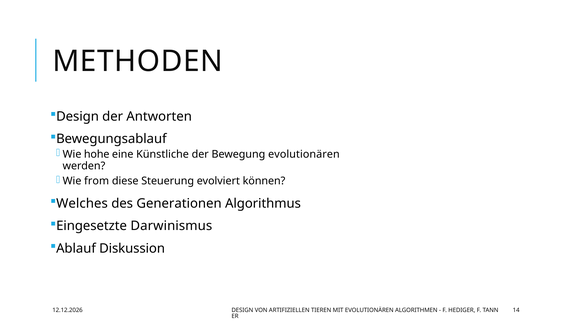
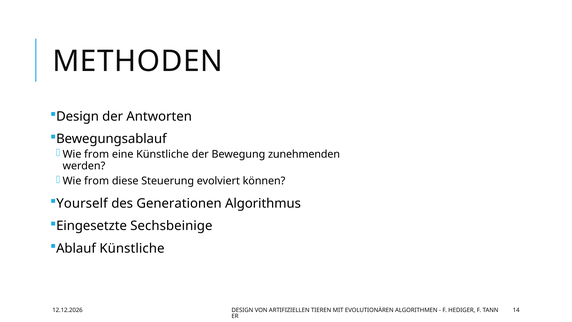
hohe: hohe -> from (97, 154)
Bewegung evolutionären: evolutionären -> zunehmenden (304, 154)
Welches: Welches -> Yourself (82, 203)
Darwinismus: Darwinismus -> Sechsbeinige (171, 226)
Ablauf Diskussion: Diskussion -> Künstliche (132, 248)
